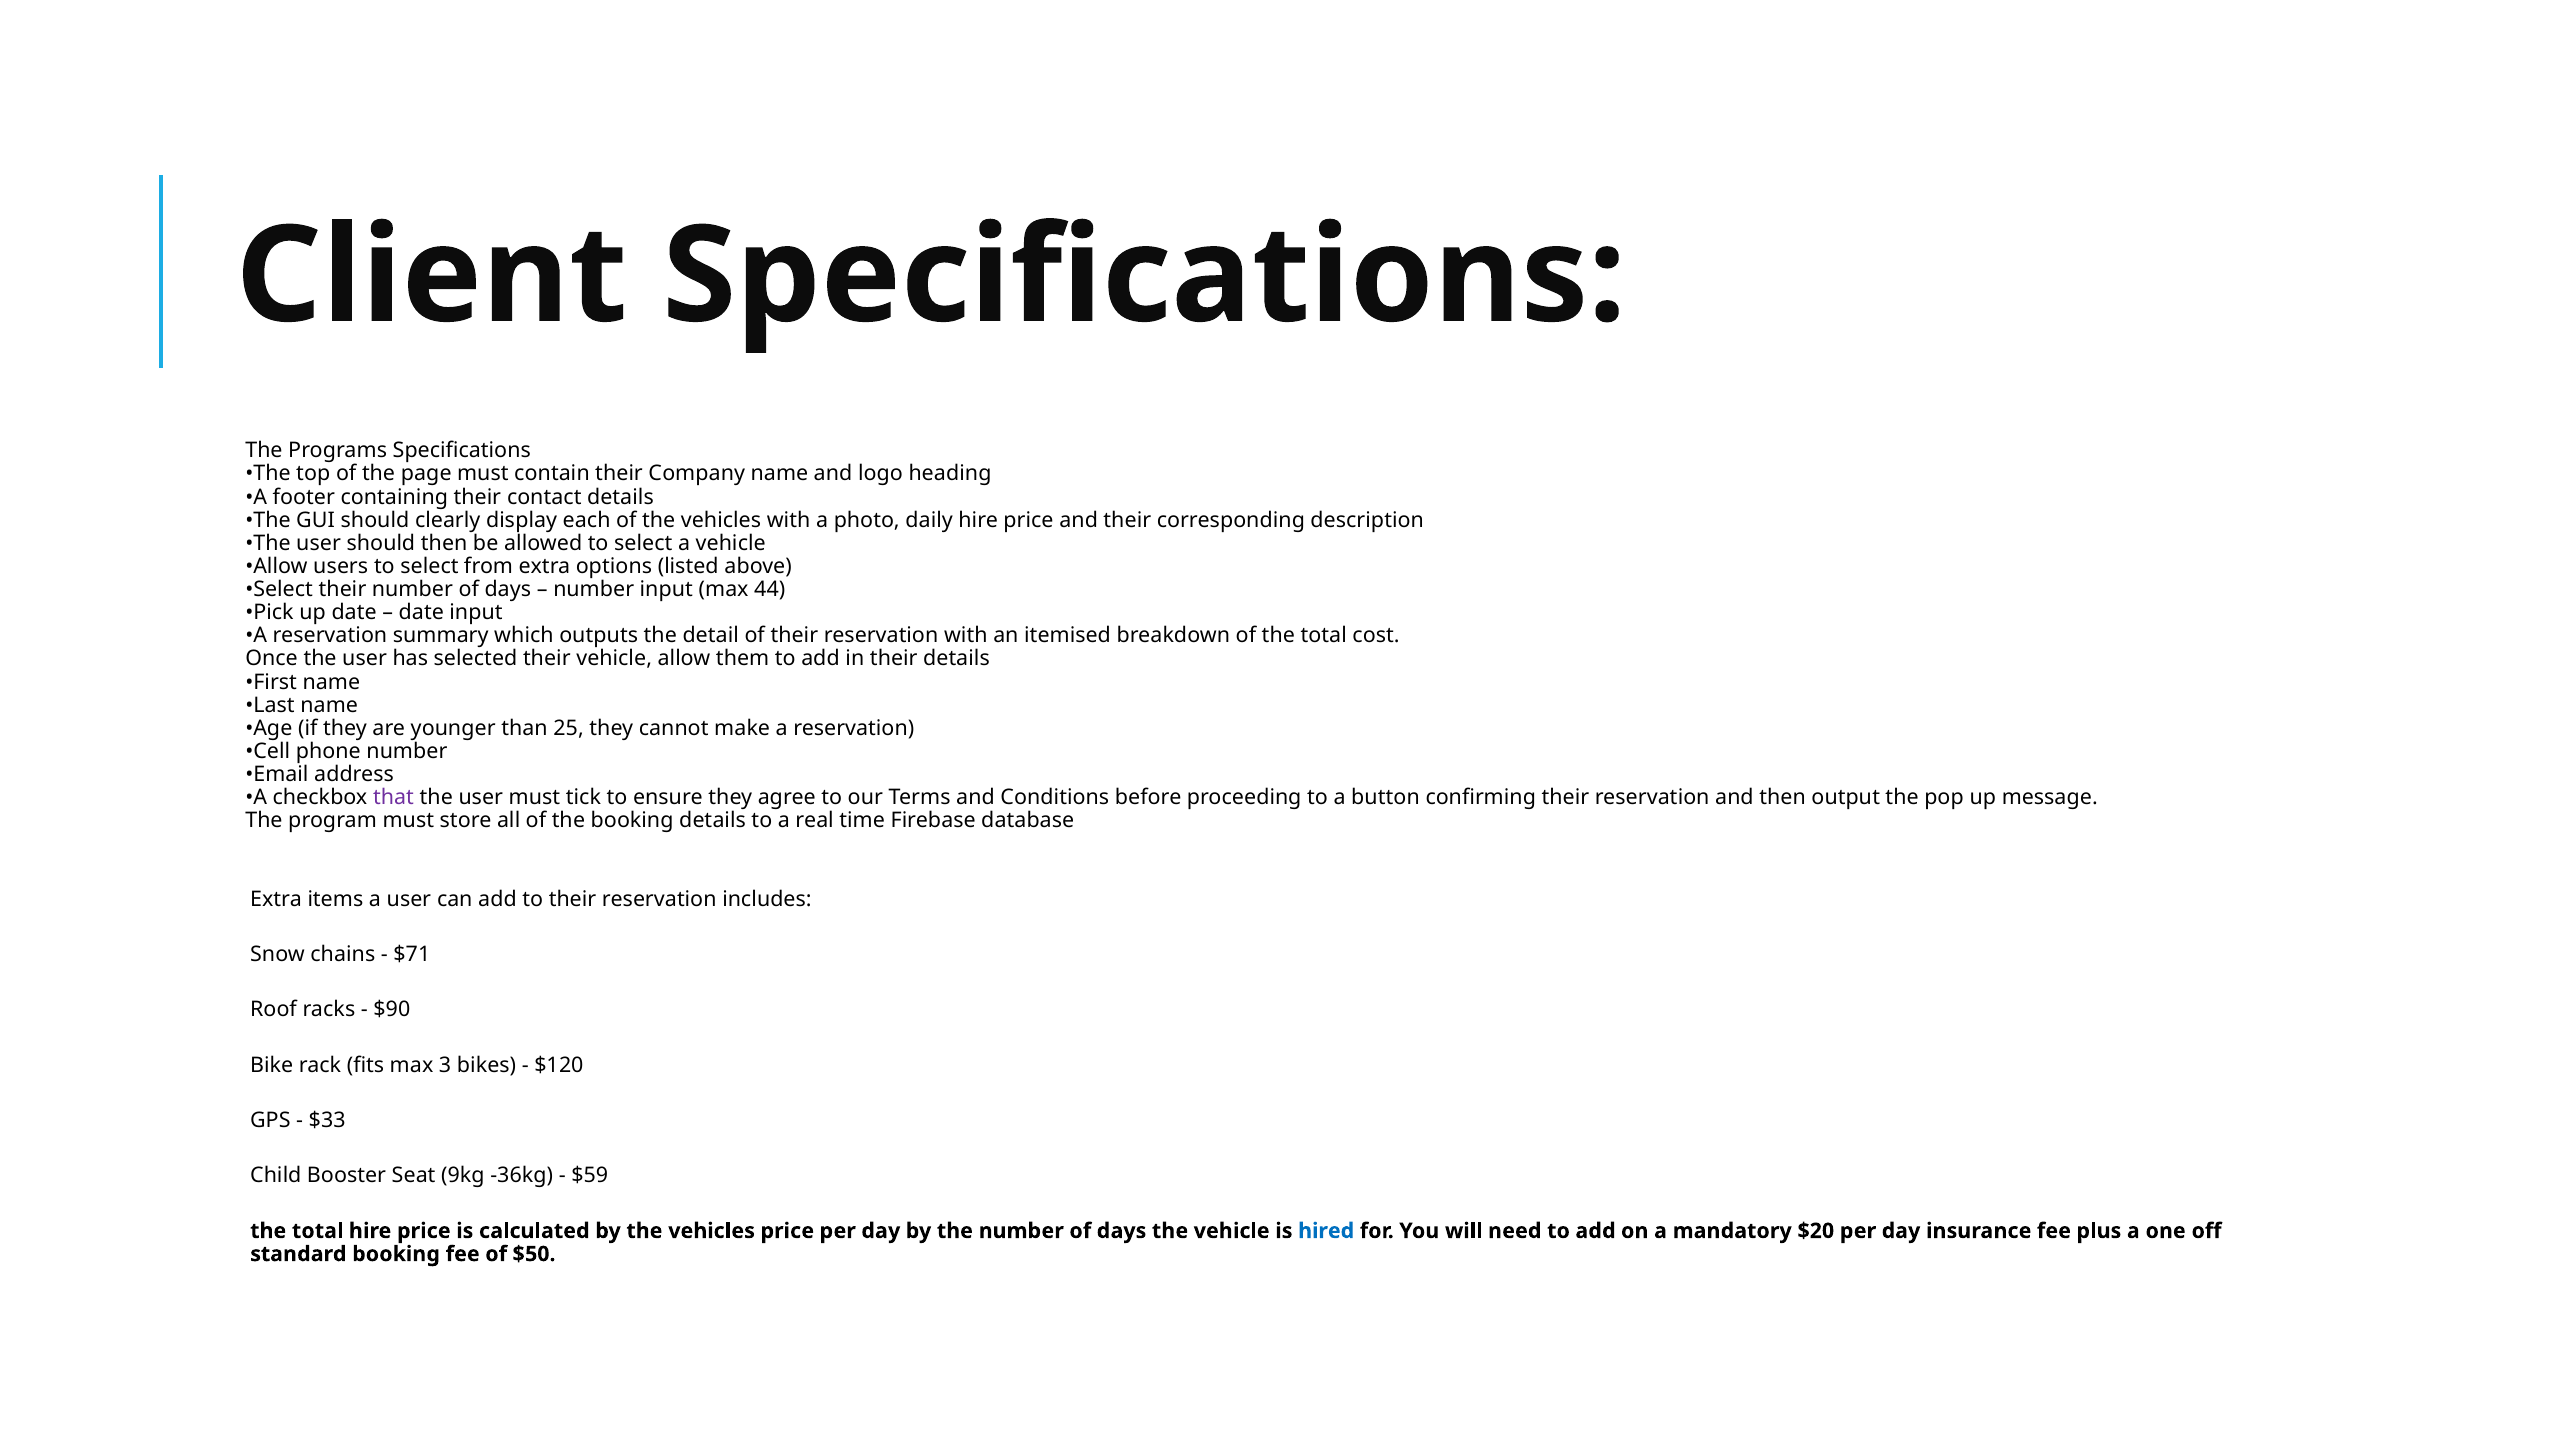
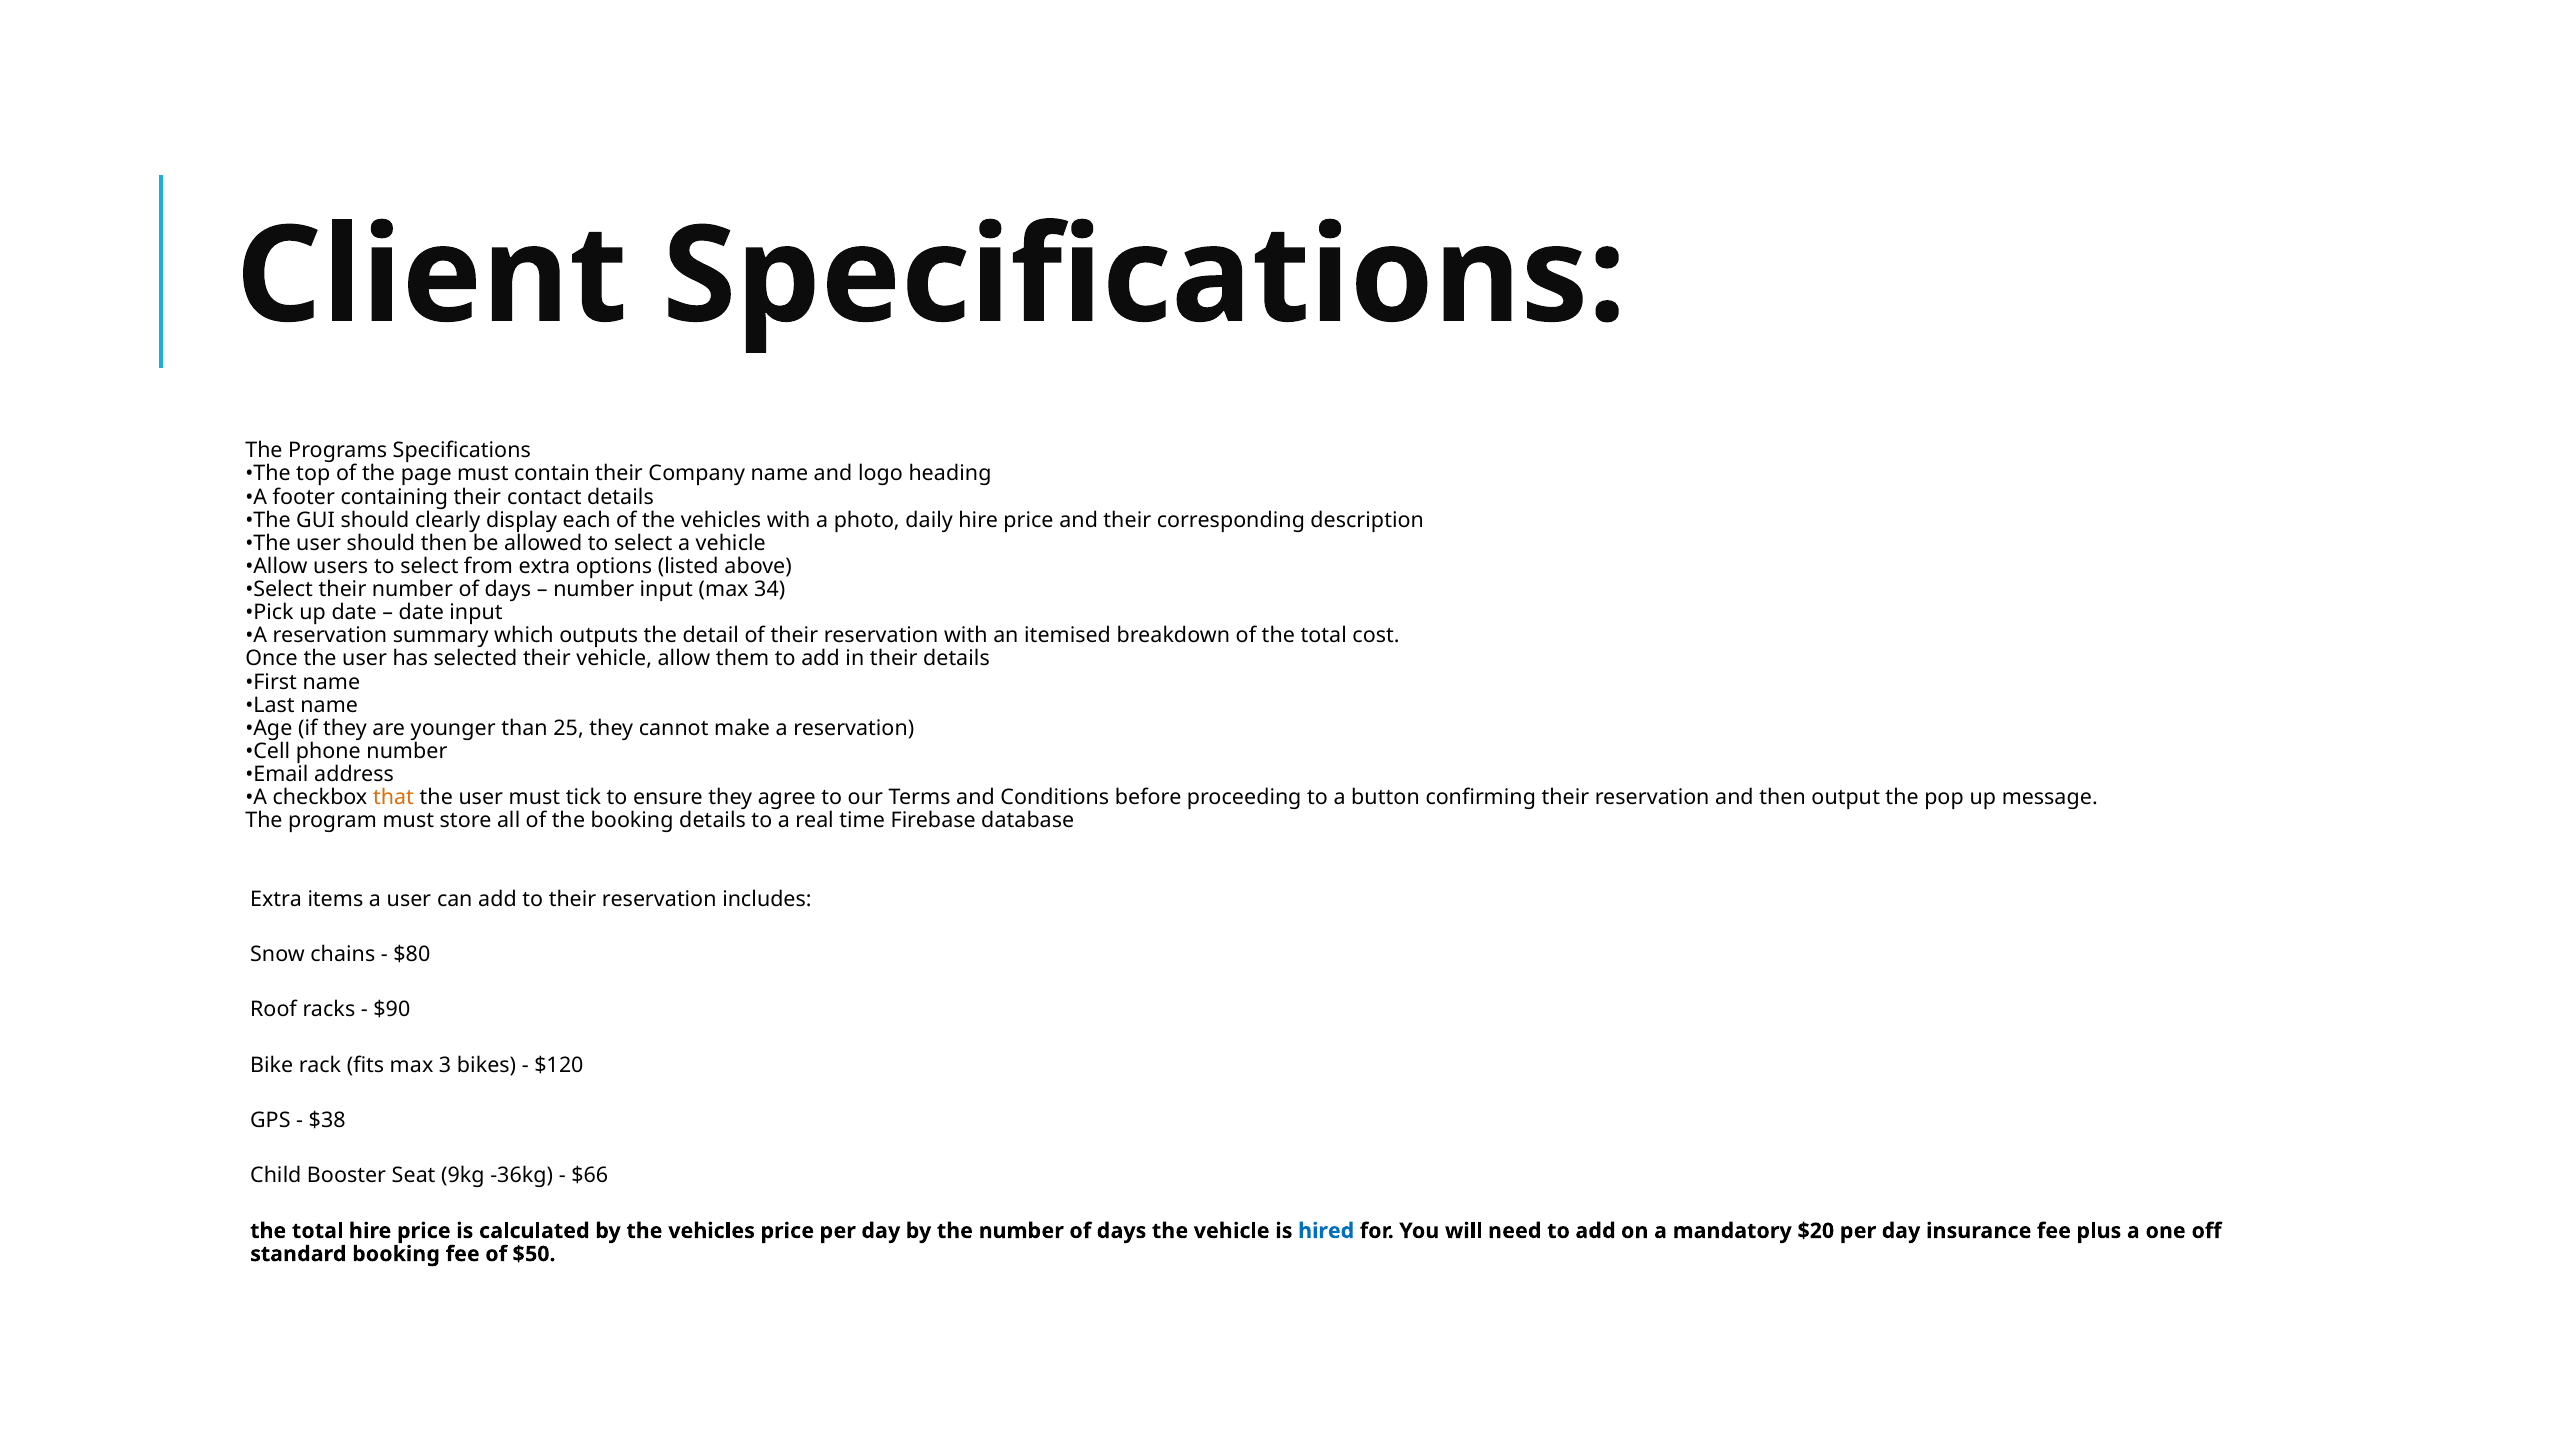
44: 44 -> 34 (770, 589)
that colour: purple -> orange (393, 798)
$71: $71 -> $80 (412, 954)
$33: $33 -> $38 (327, 1120)
$59: $59 -> $66 (590, 1176)
